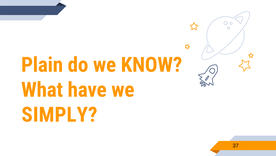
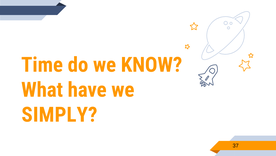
Plain: Plain -> Time (42, 65)
